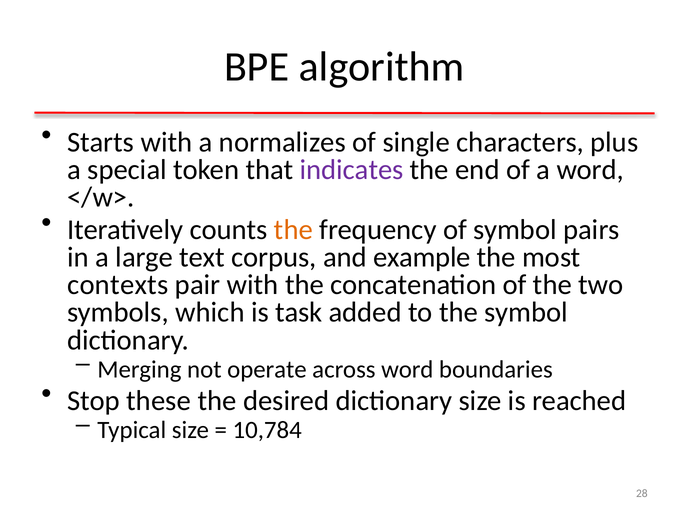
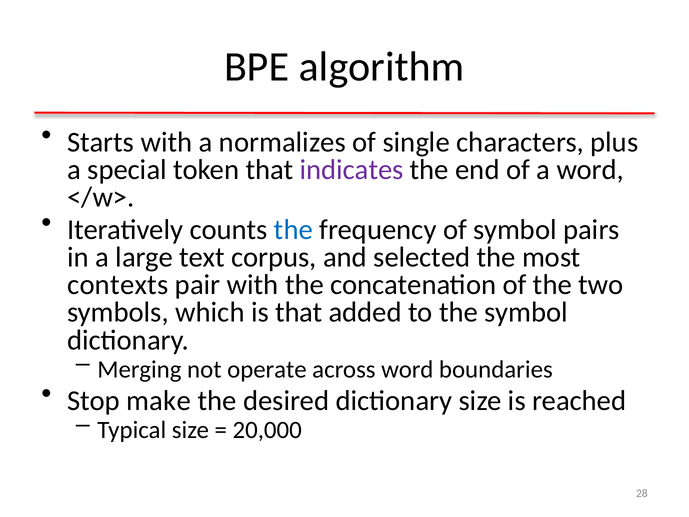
the colour: orange -> blue (293, 230)
example: example -> selected (422, 257)
is task: task -> that (299, 312)
these: these -> make (159, 401)
10,784: 10,784 -> 20,000 (267, 430)
